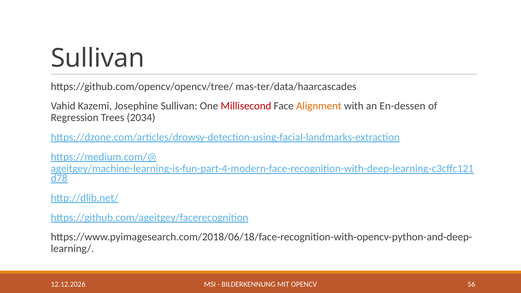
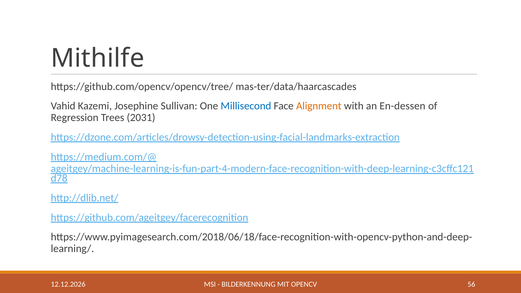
Sullivan: Sullivan -> Mithilfe (98, 58)
Millisecond colour: red -> blue (246, 106)
2034: 2034 -> 2031 (141, 118)
